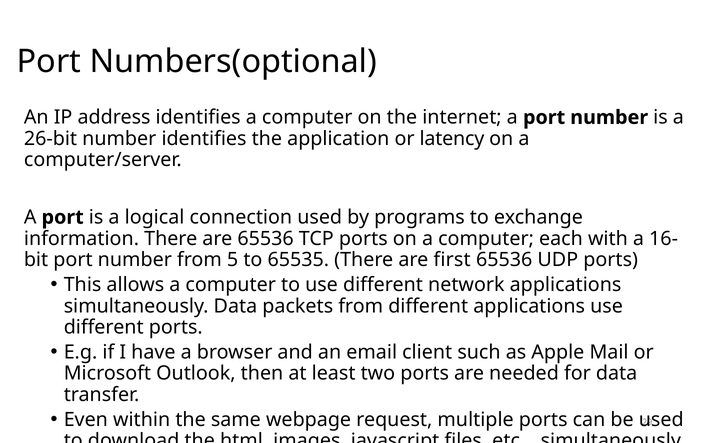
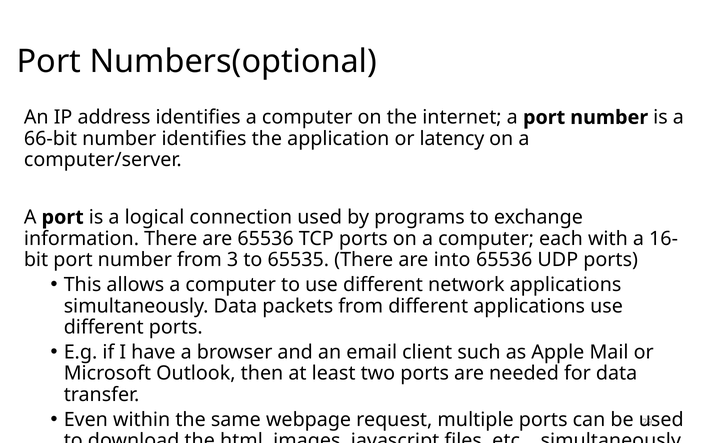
26-bit: 26-bit -> 66-bit (51, 139)
5: 5 -> 3 (233, 260)
first: first -> into (452, 260)
